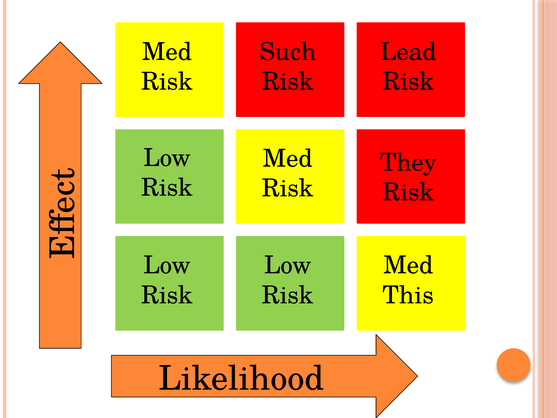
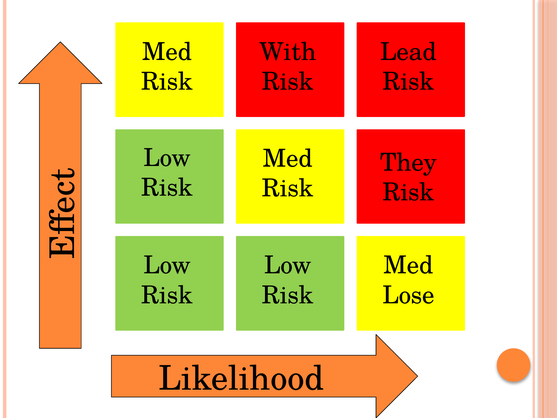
Such: Such -> With (288, 52)
This: This -> Lose (409, 295)
